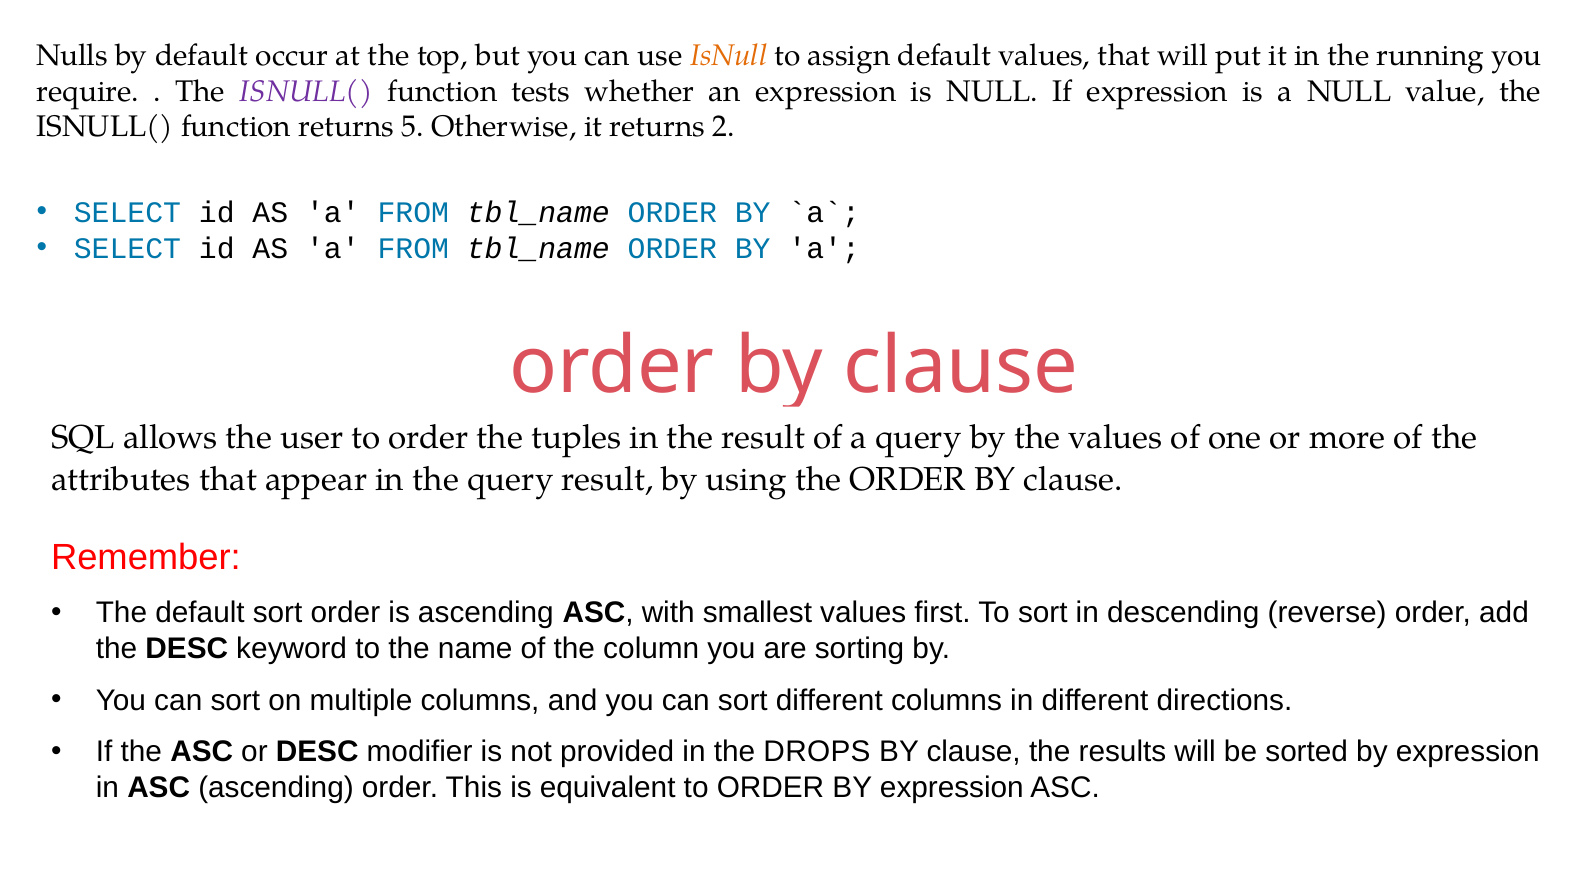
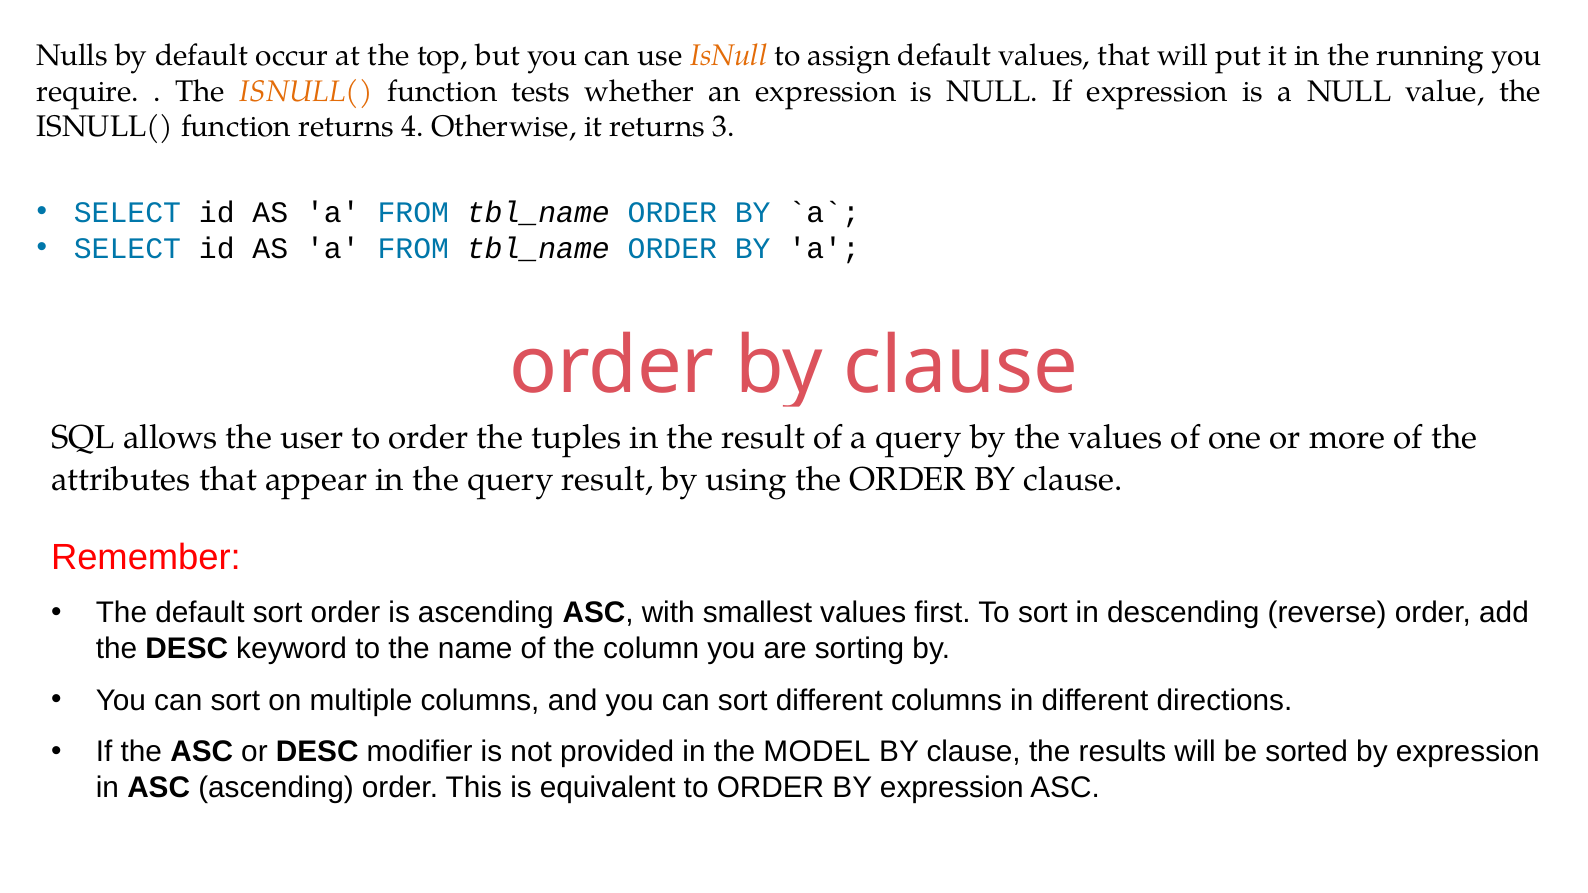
ISNULL( colour: purple -> orange (306, 91)
5: 5 -> 4 (413, 127)
2: 2 -> 3 (724, 127)
DROPS: DROPS -> MODEL (817, 752)
